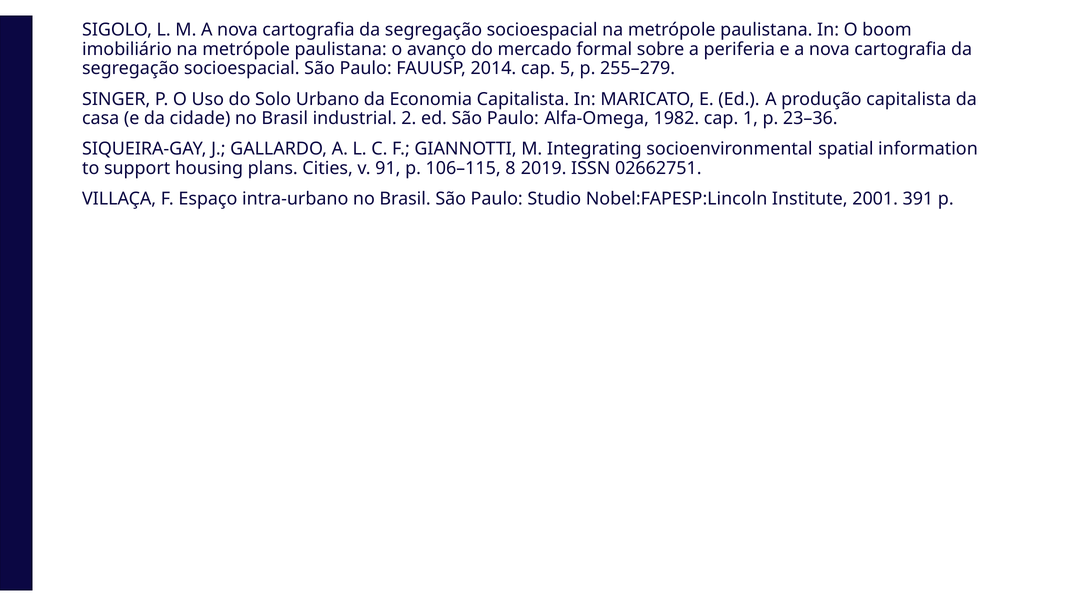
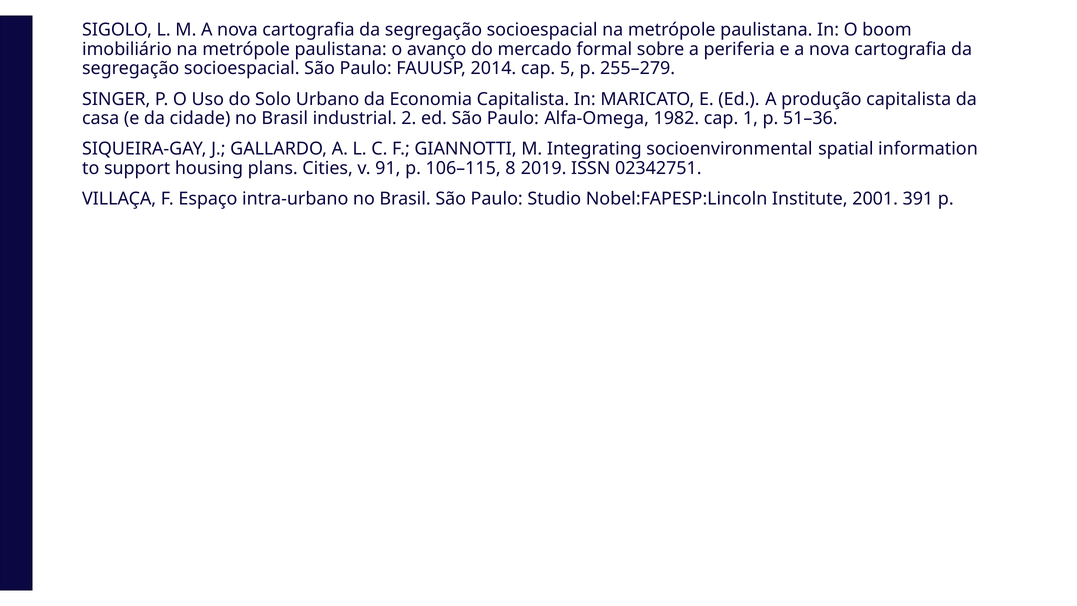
23–36: 23–36 -> 51–36 (810, 118)
02662751: 02662751 -> 02342751 (658, 168)
